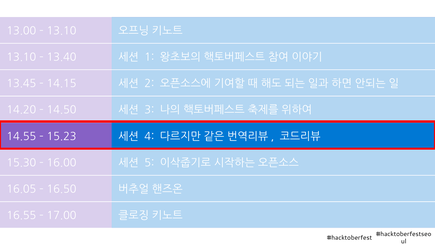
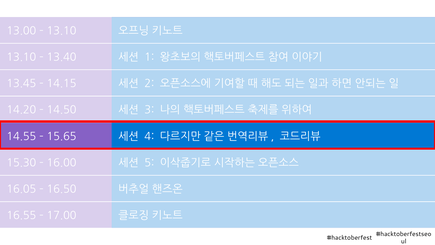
15.23: 15.23 -> 15.65 (62, 136)
